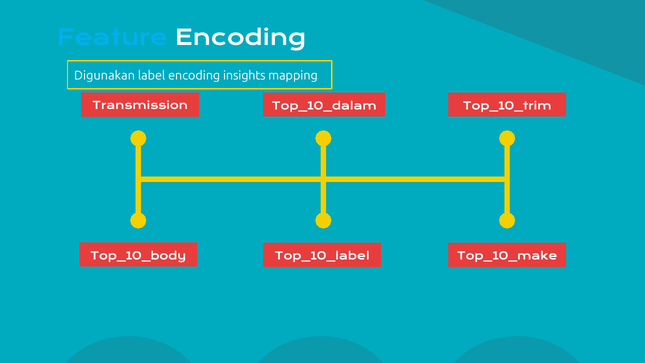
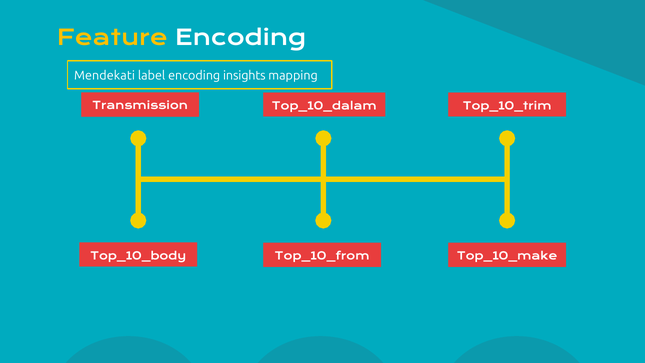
Feature colour: light blue -> yellow (112, 38)
Digunakan: Digunakan -> Mendekati (104, 76)
Top_10_label: Top_10_label -> Top_10_from (322, 256)
